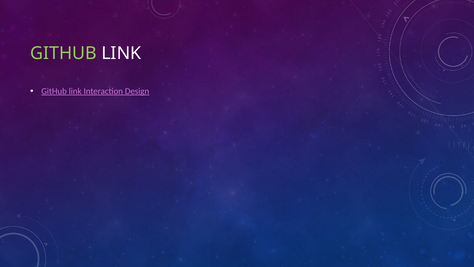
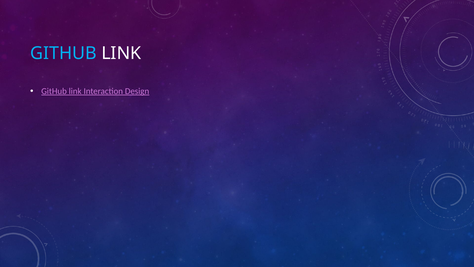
GITHUB colour: light green -> light blue (63, 53)
